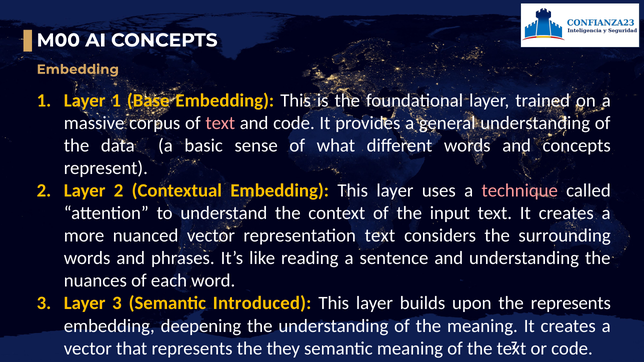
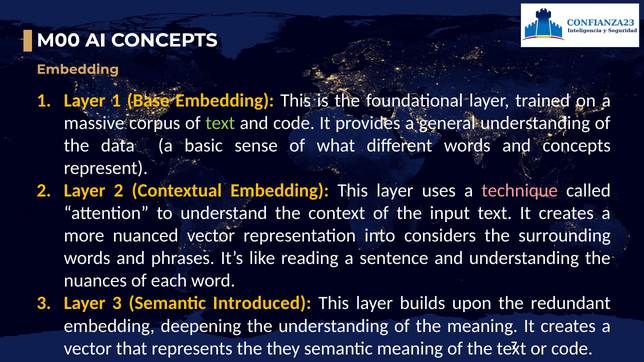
text colour: pink -> light green (220, 123)
representation text: text -> into (380, 236)
the represents: represents -> redundant (571, 303)
